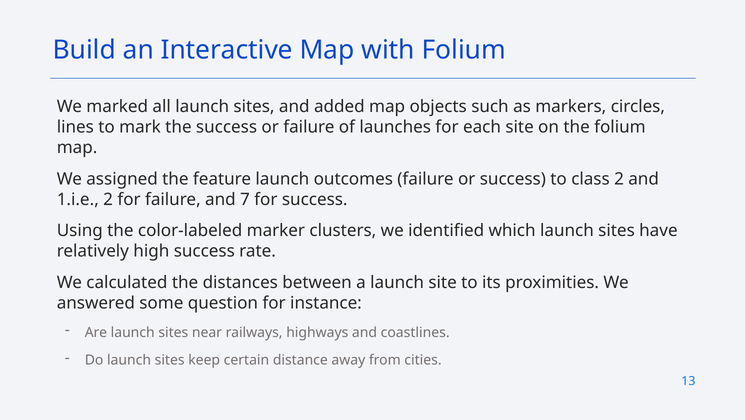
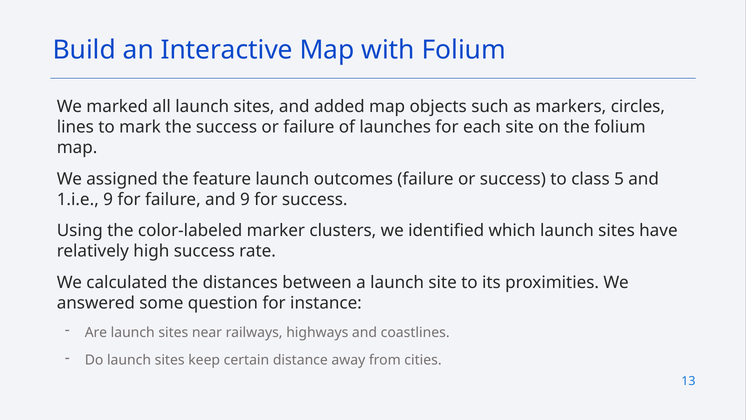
class 2: 2 -> 5 (619, 179)
1.i.e 2: 2 -> 9 (108, 199)
and 7: 7 -> 9 (245, 199)
